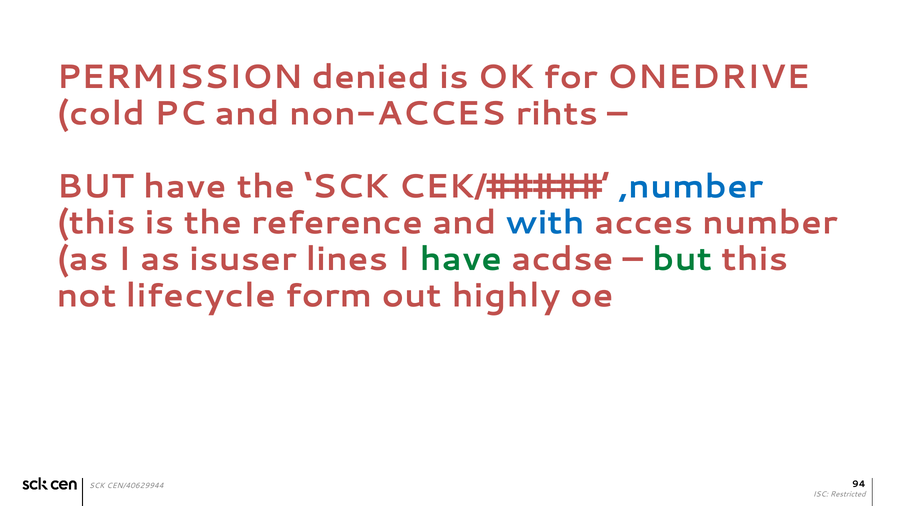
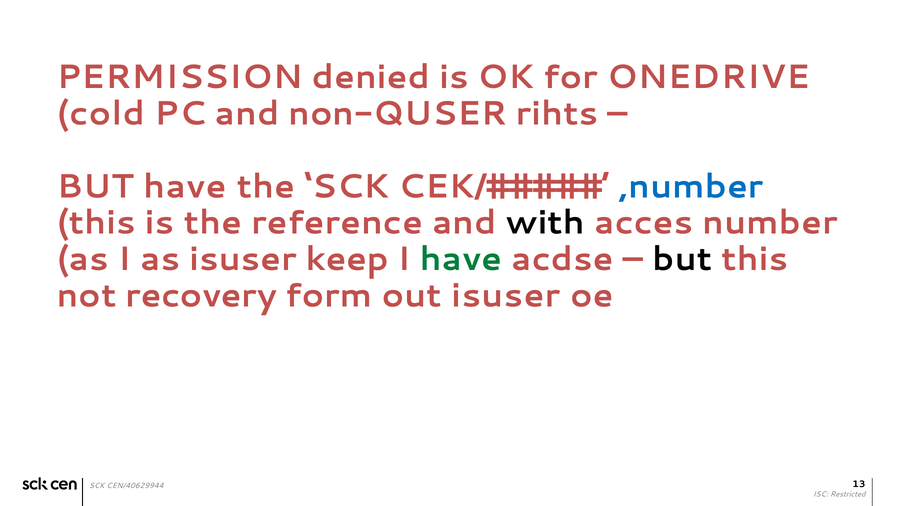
non-ACCES: non-ACCES -> non-QUSER (398, 114)
with colour: blue -> black (545, 223)
lines: lines -> keep (347, 259)
but colour: green -> black (682, 259)
lifecycle: lifecycle -> recovery (201, 296)
out highly: highly -> isuser (506, 296)
94: 94 -> 13 (859, 485)
